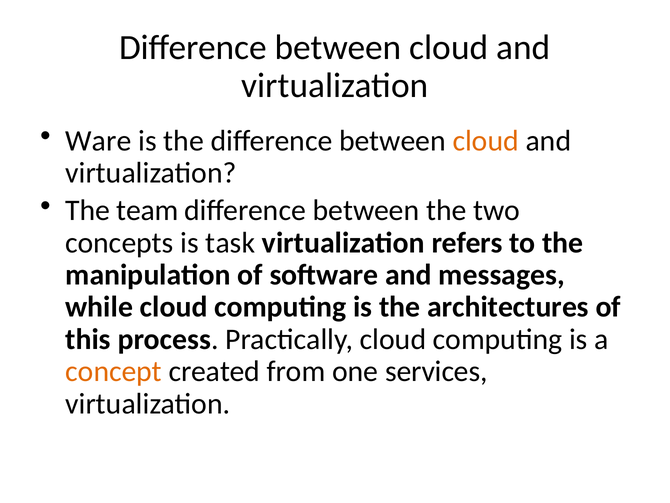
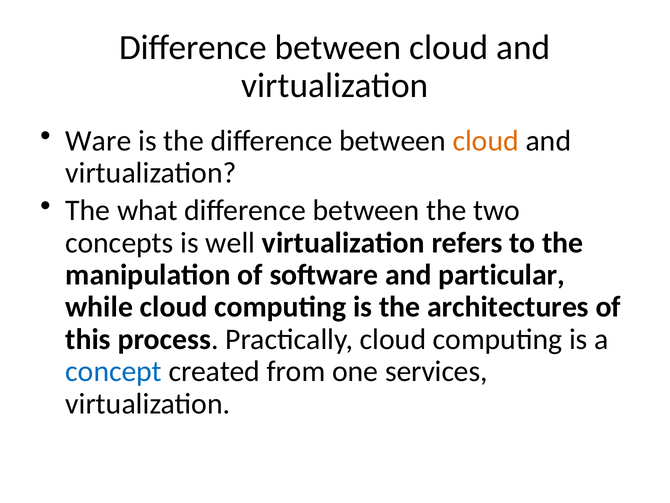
team: team -> what (147, 210)
task: task -> well (230, 242)
messages: messages -> particular (502, 275)
concept colour: orange -> blue (114, 371)
